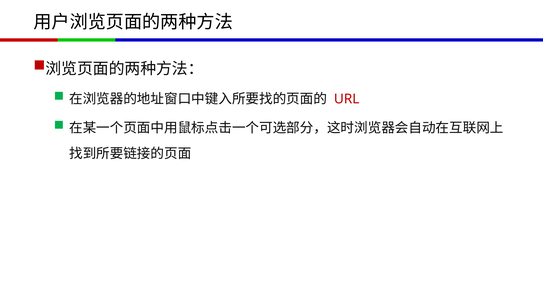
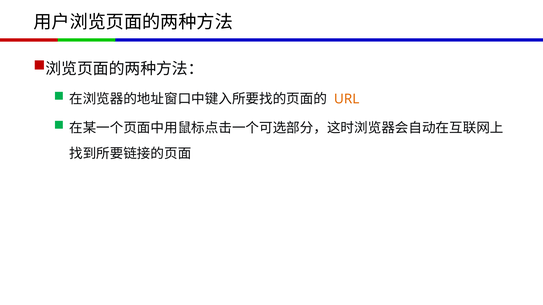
URL colour: red -> orange (347, 99)
